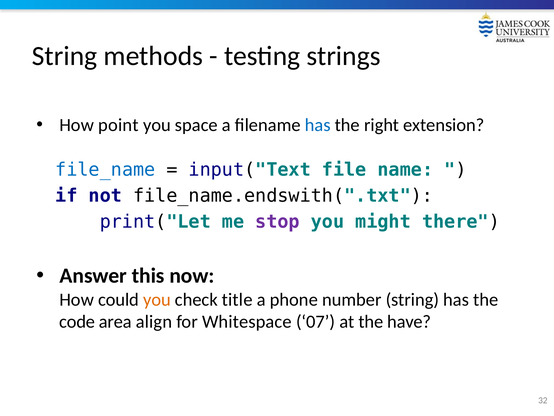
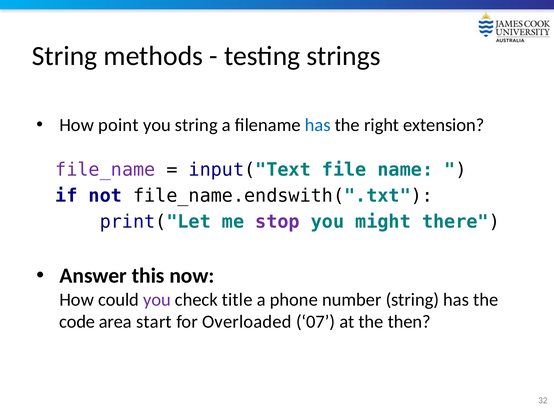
you space: space -> string (196, 125)
file_name colour: blue -> purple (105, 169)
you colour: orange -> purple (157, 299)
align: align -> start (154, 322)
Whitespace: Whitespace -> Overloaded (247, 322)
have: have -> then (409, 322)
